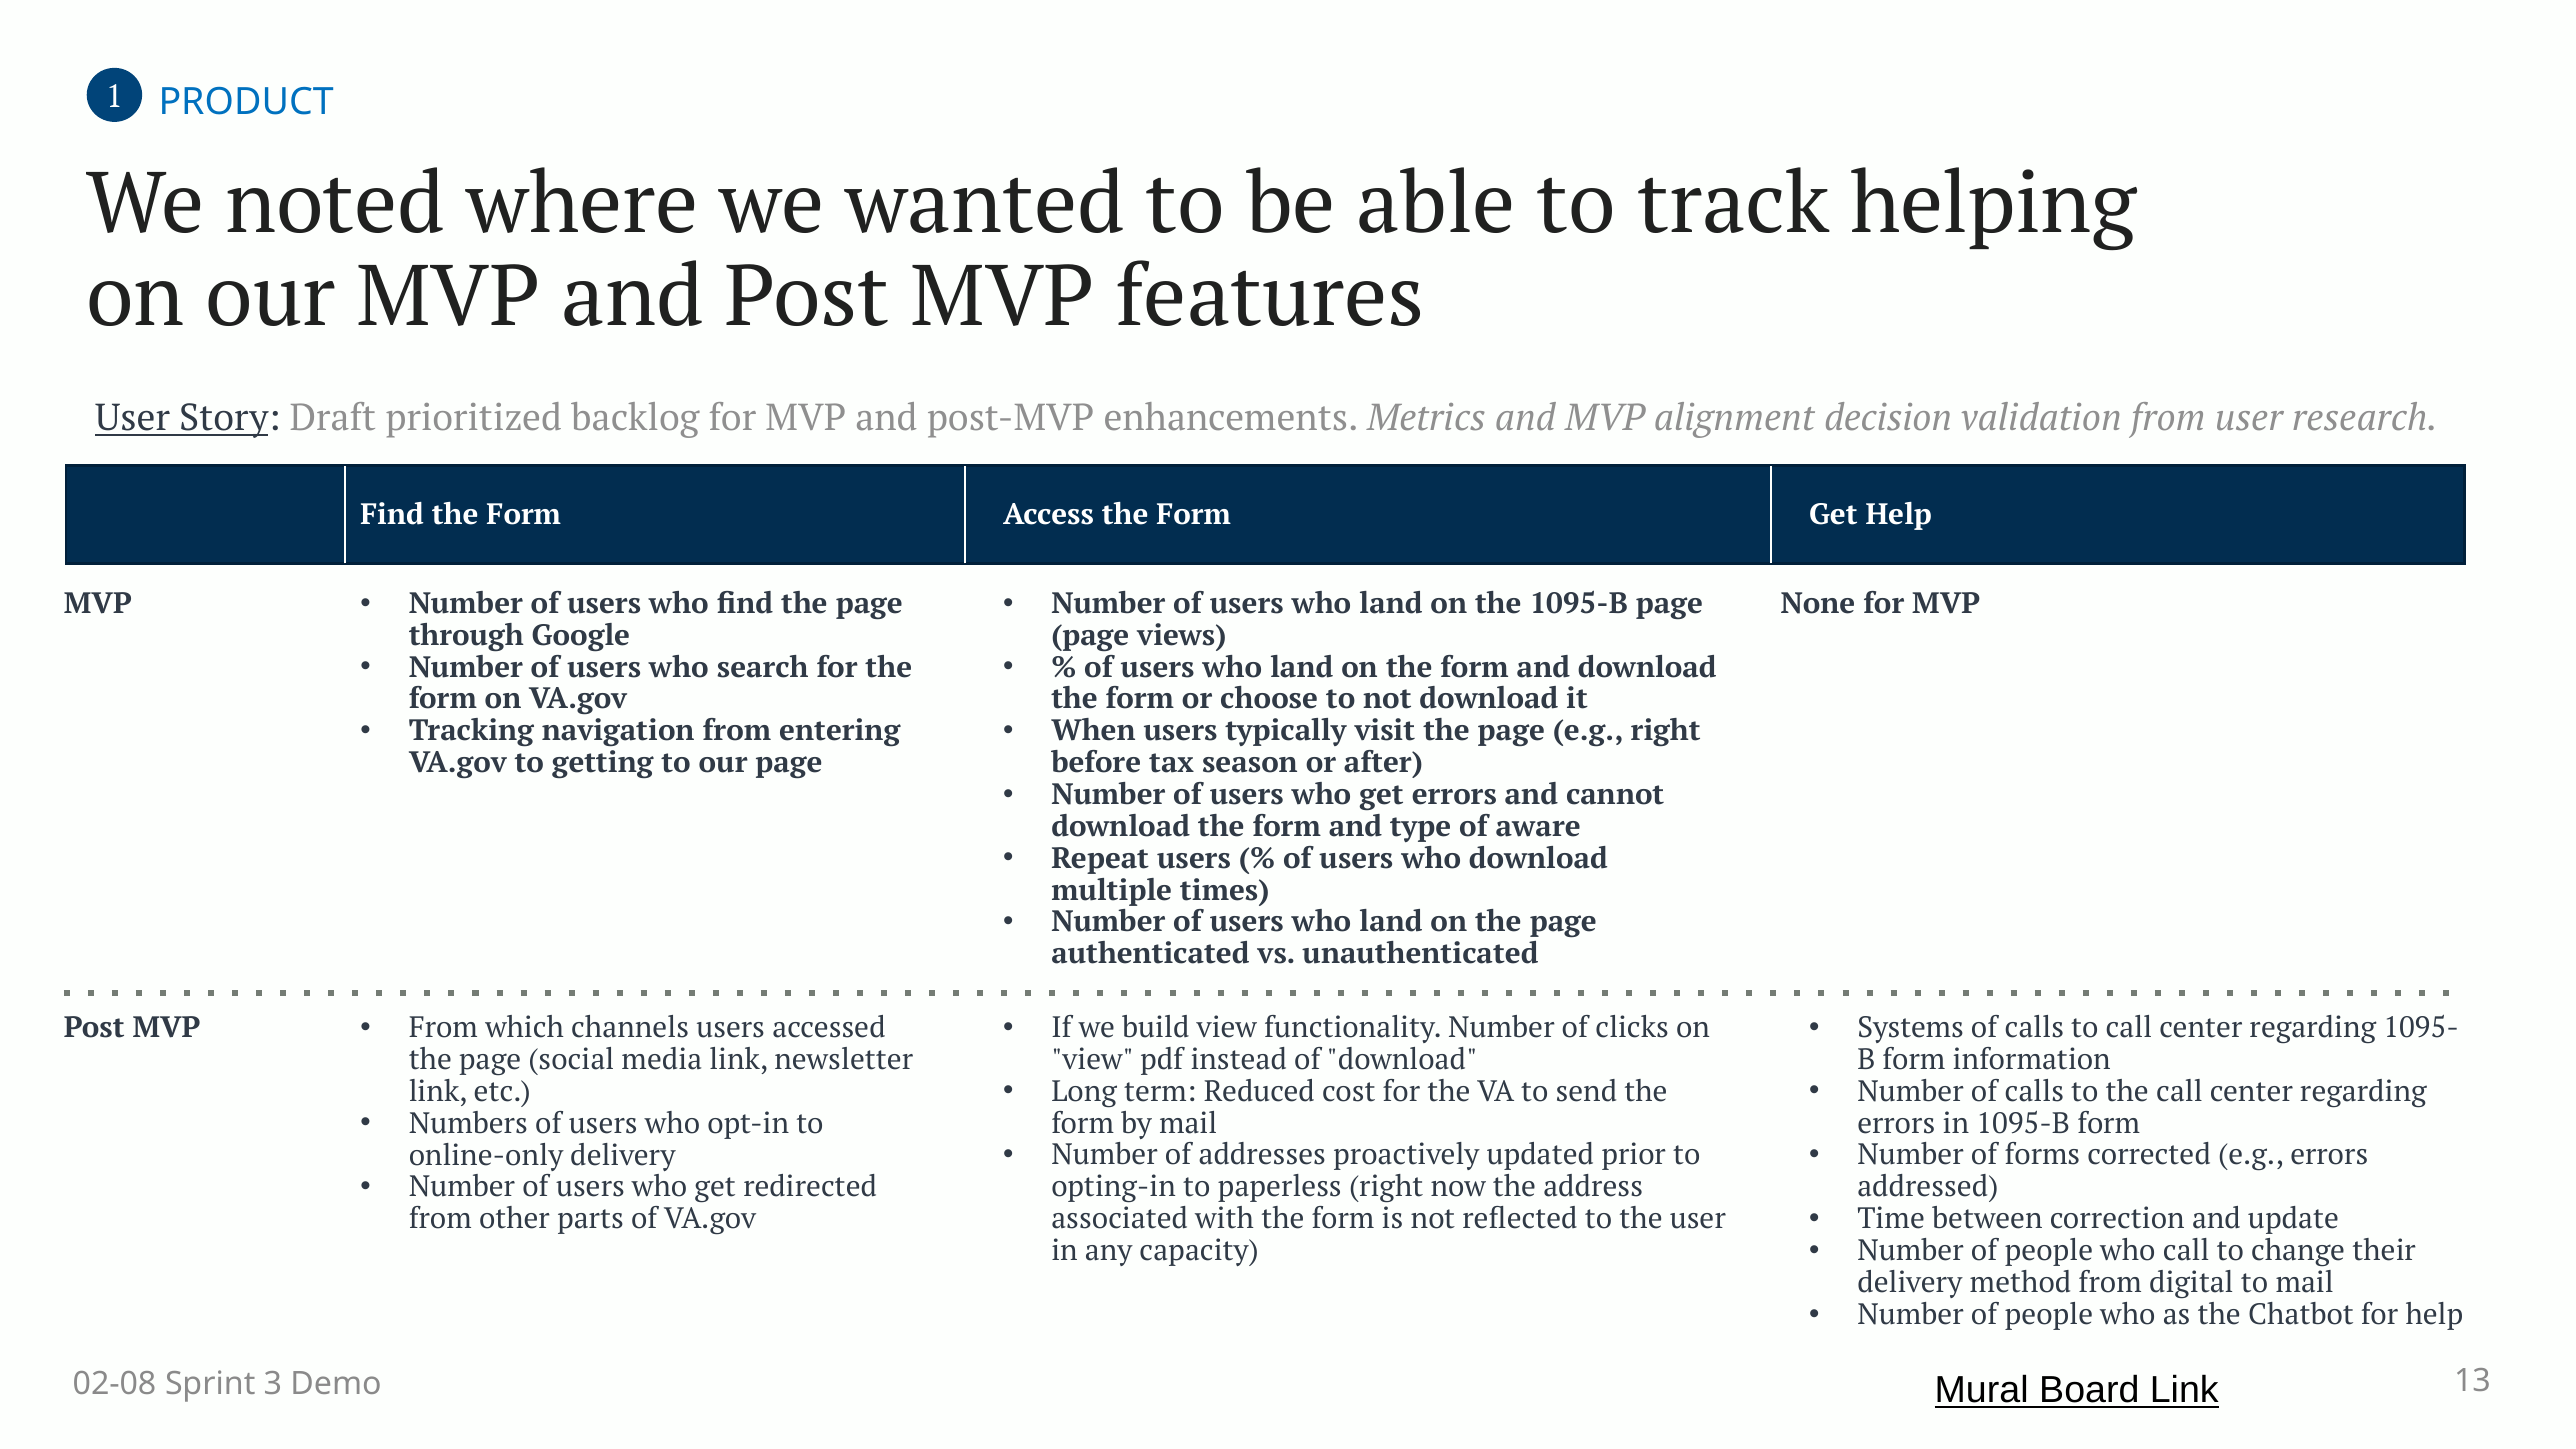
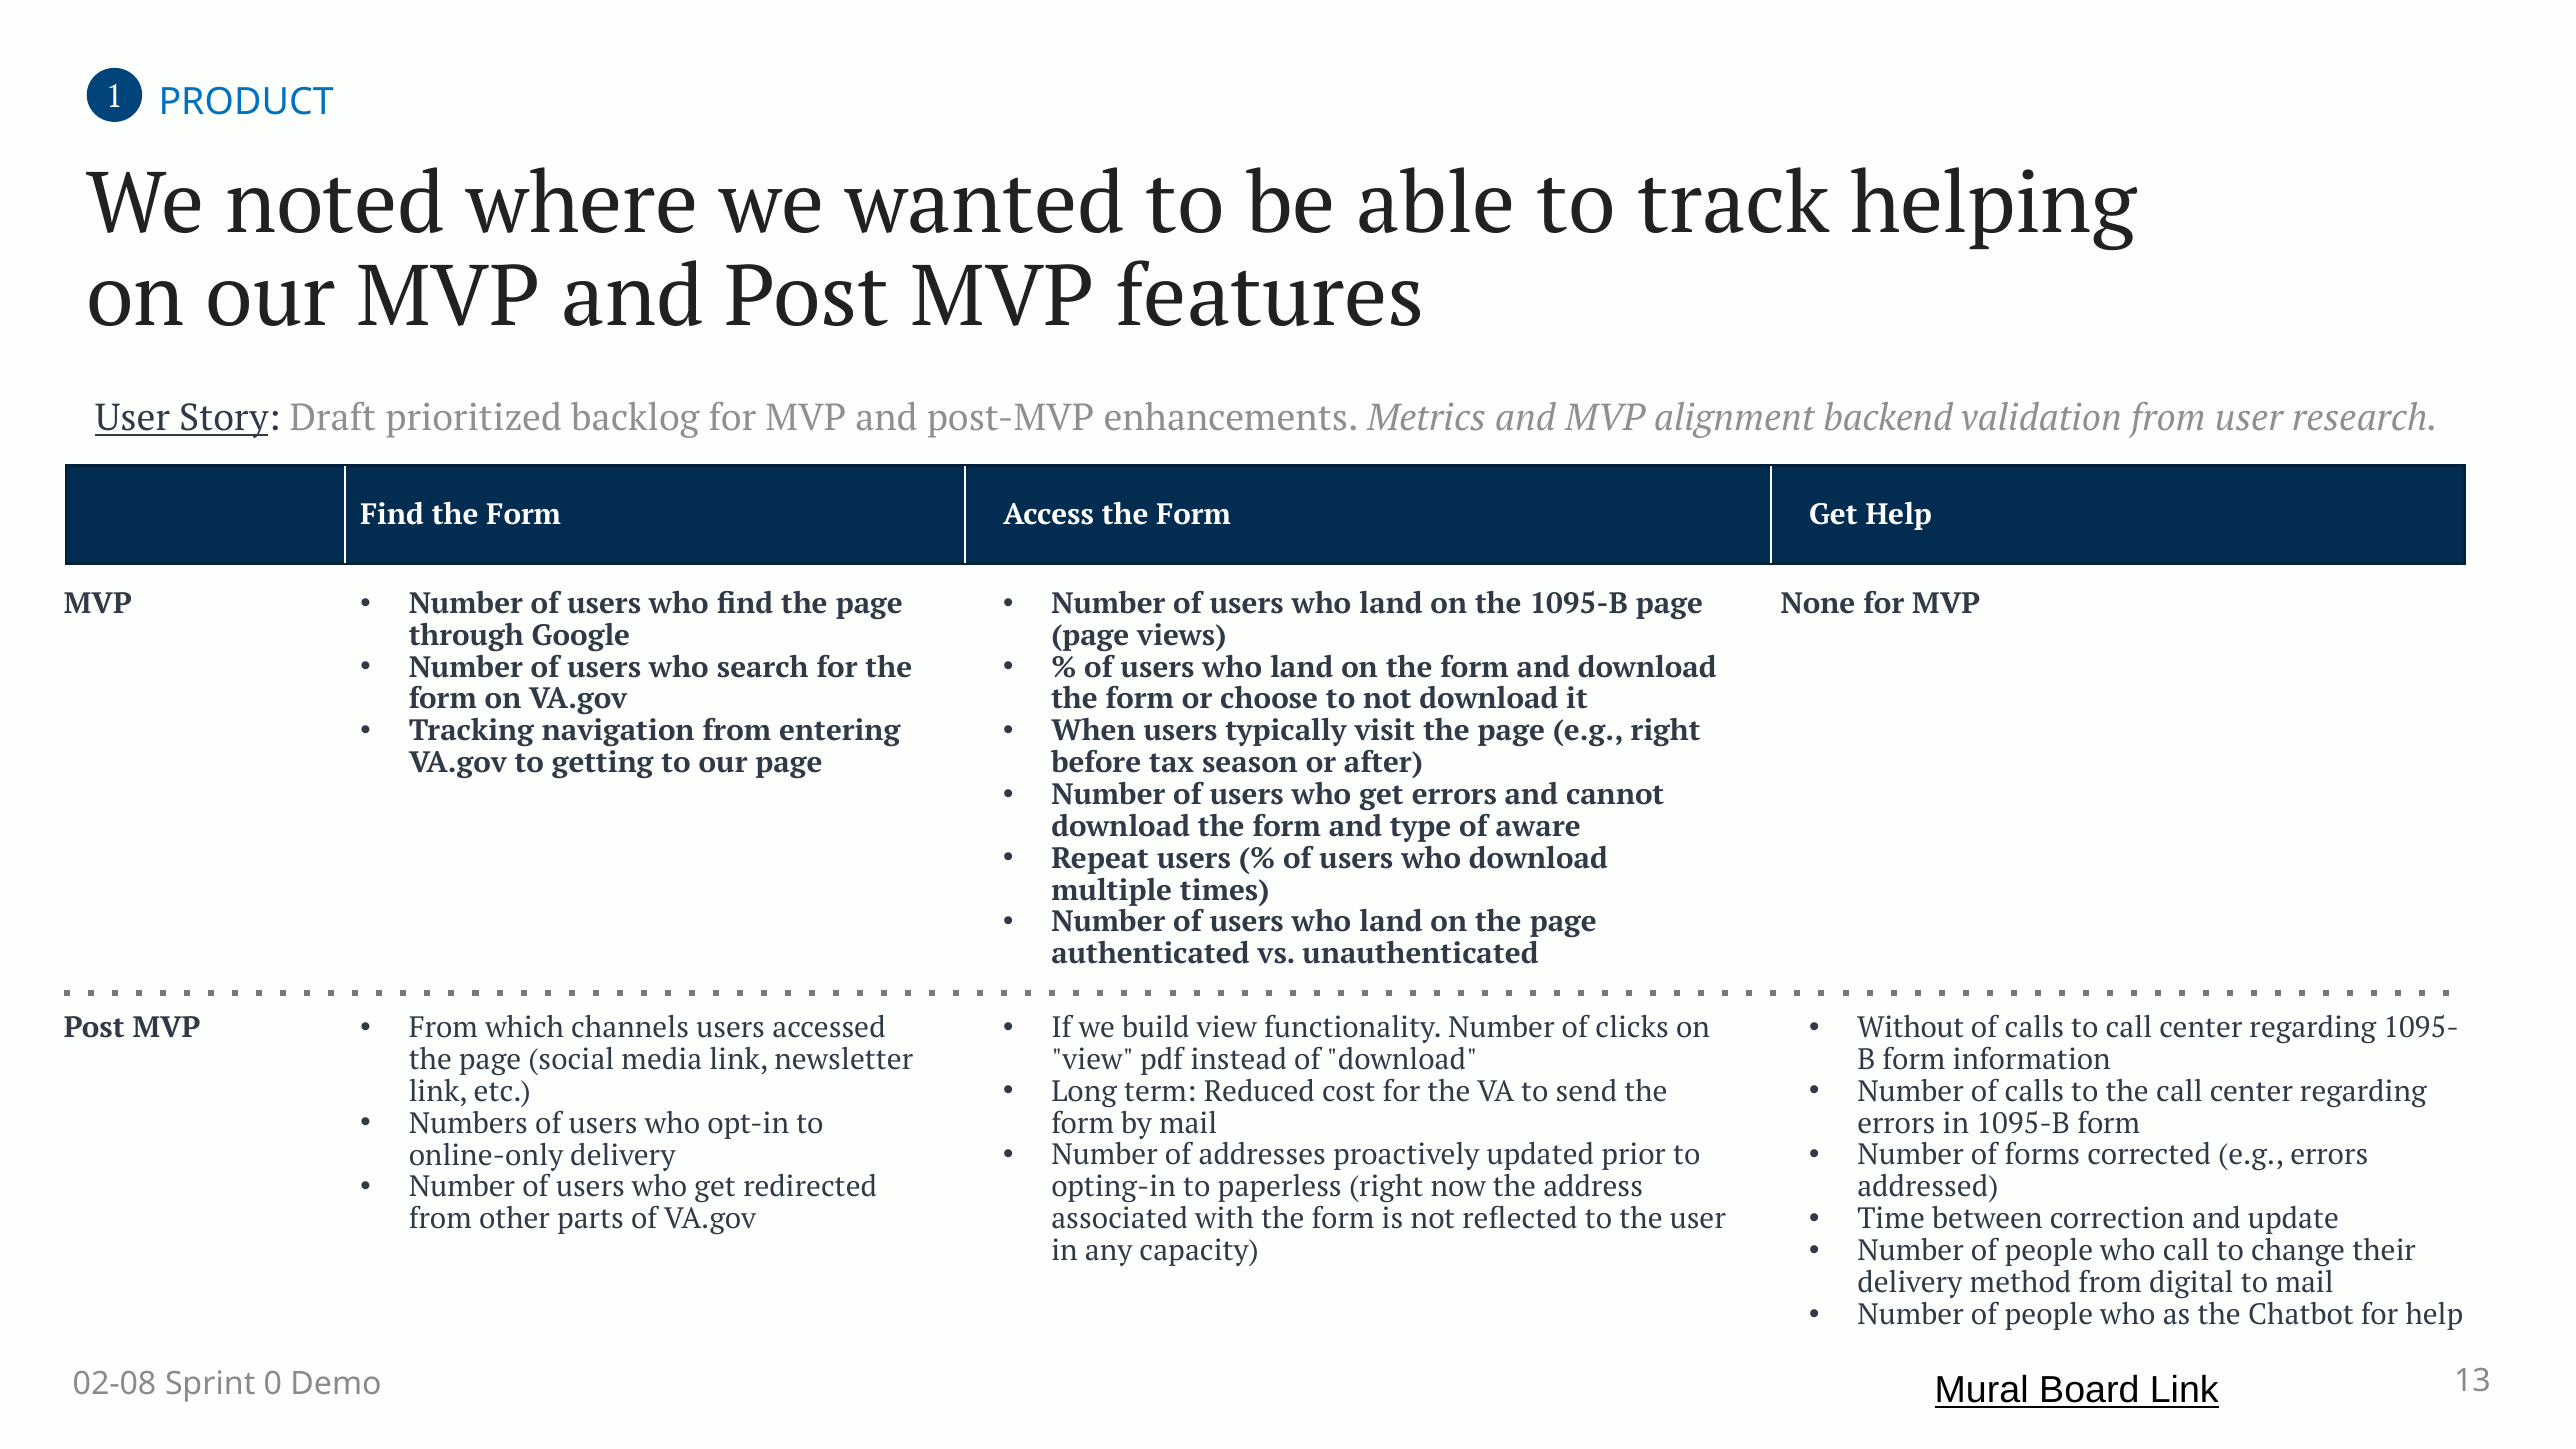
decision: decision -> backend (1888, 418)
Systems: Systems -> Without (1911, 1028)
3: 3 -> 0 (273, 1384)
